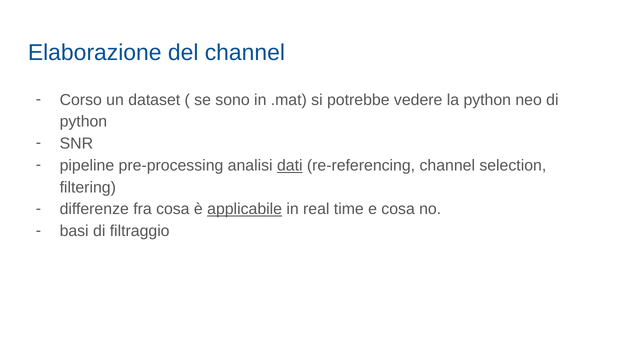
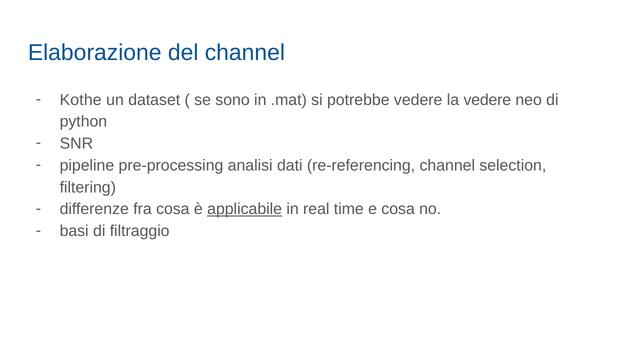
Corso: Corso -> Kothe (81, 100)
la python: python -> vedere (487, 100)
dati underline: present -> none (290, 165)
